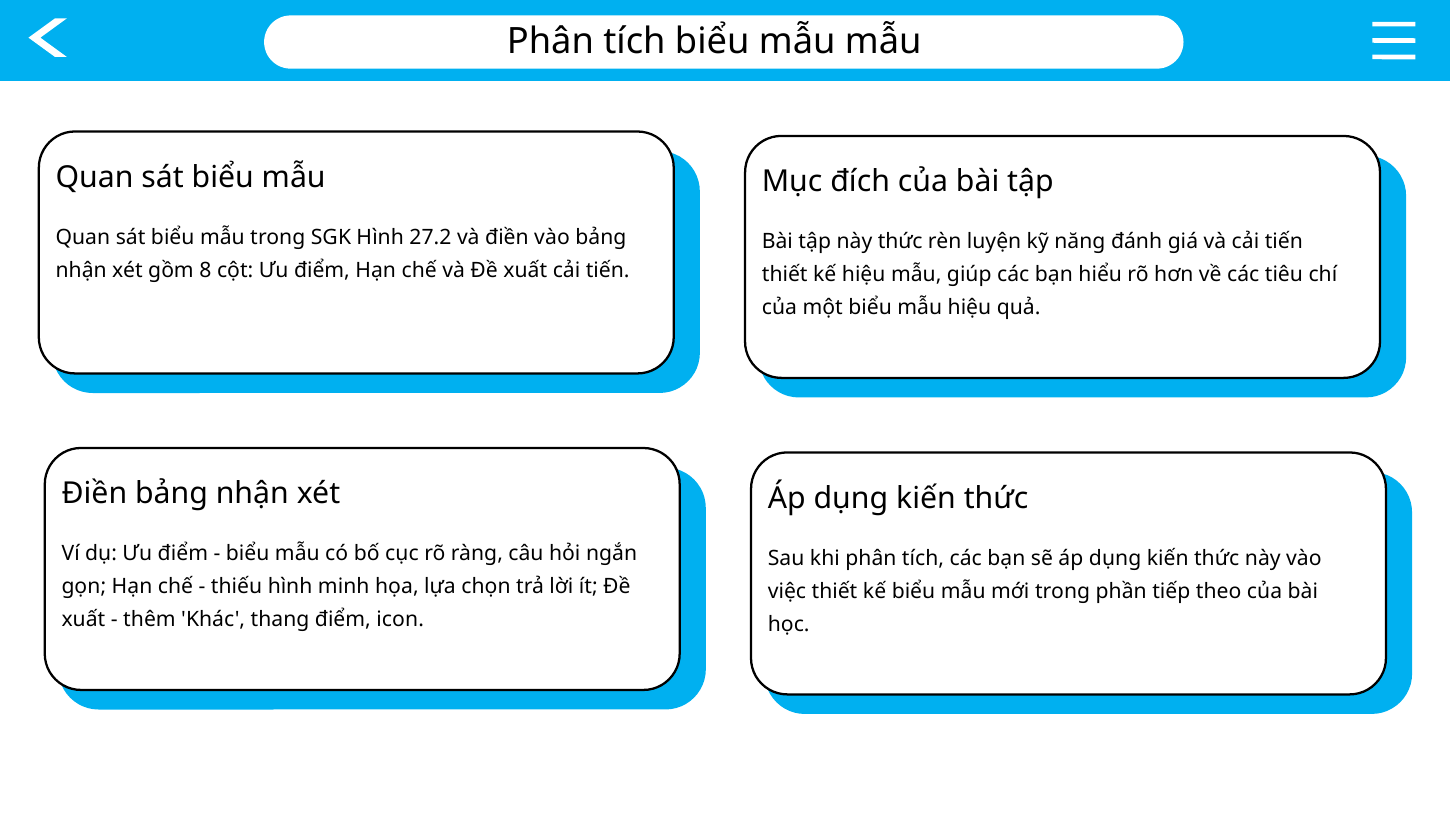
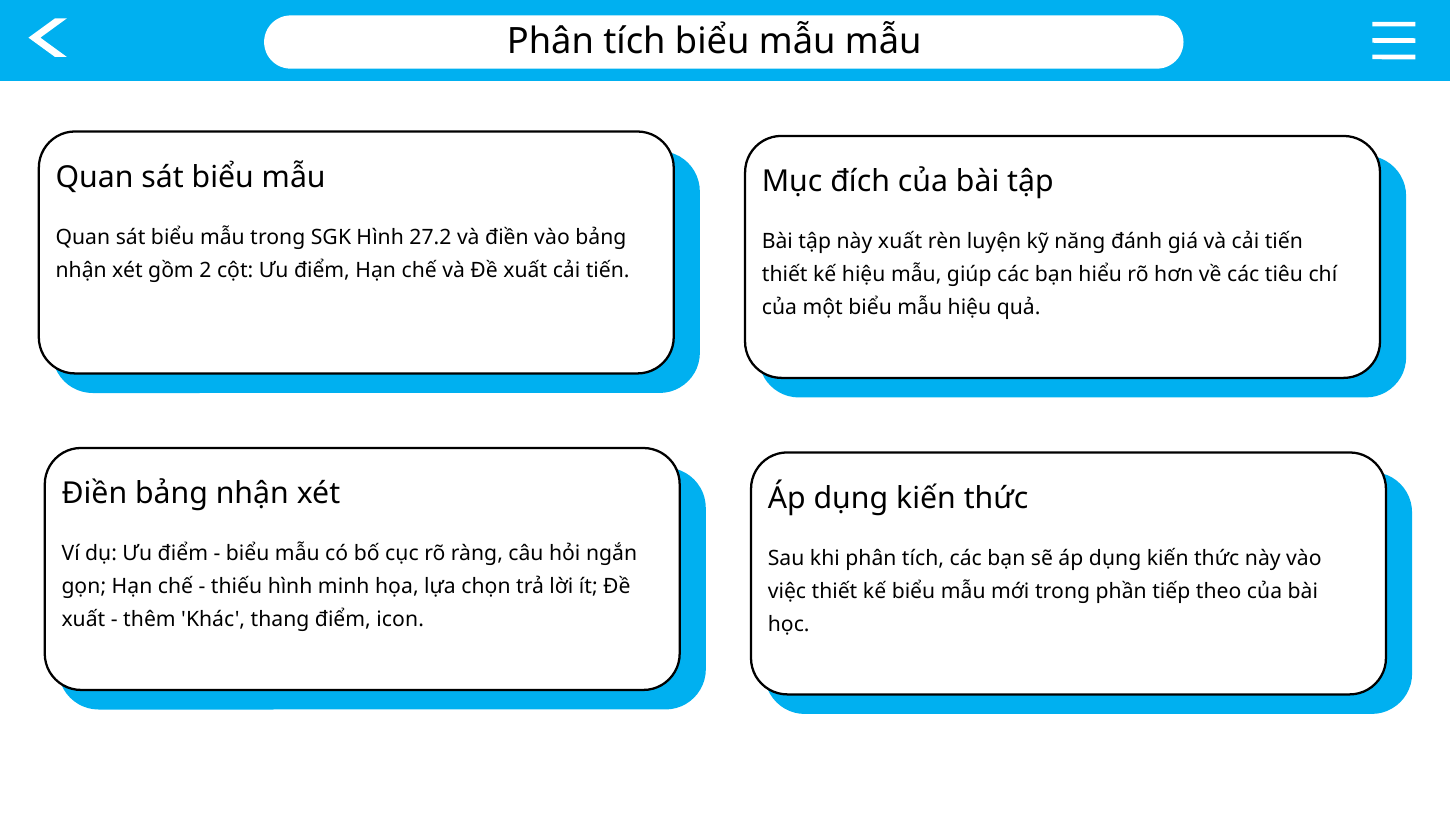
này thức: thức -> xuất (900, 242)
8: 8 -> 2 (205, 270)
